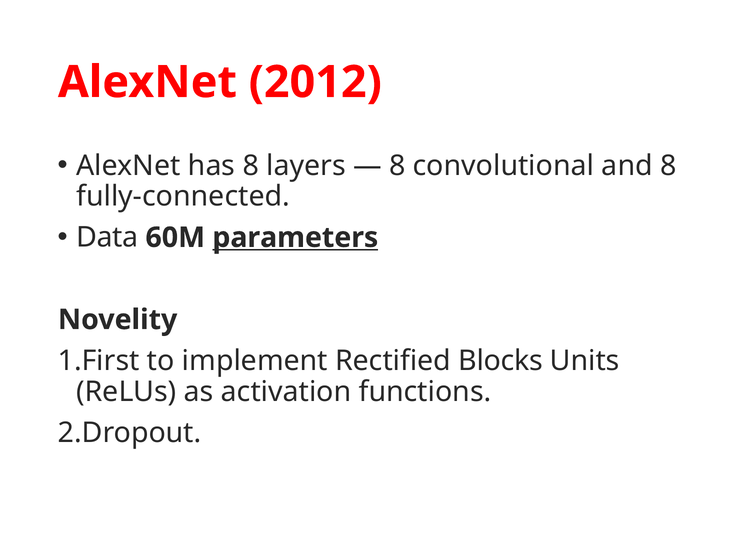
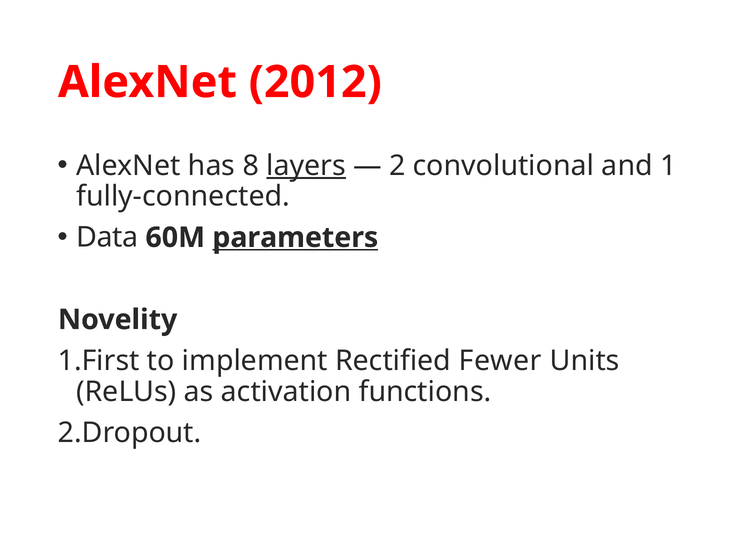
layers underline: none -> present (306, 166)
8: 8 -> 2 (397, 166)
and 8: 8 -> 1 (668, 166)
Blocks: Blocks -> Fewer (500, 361)
